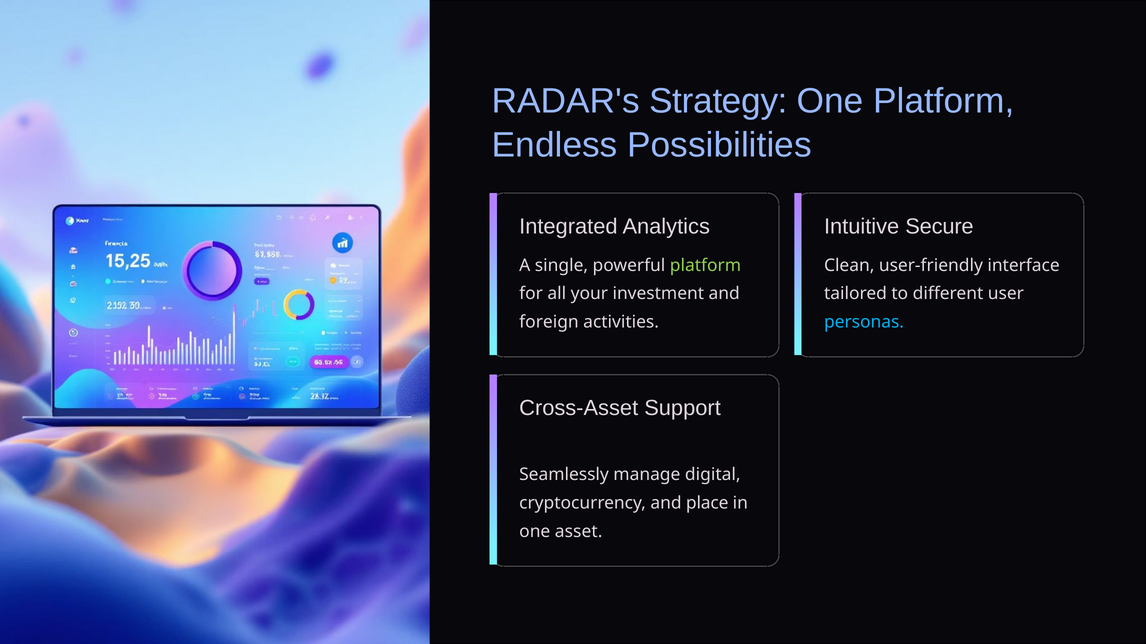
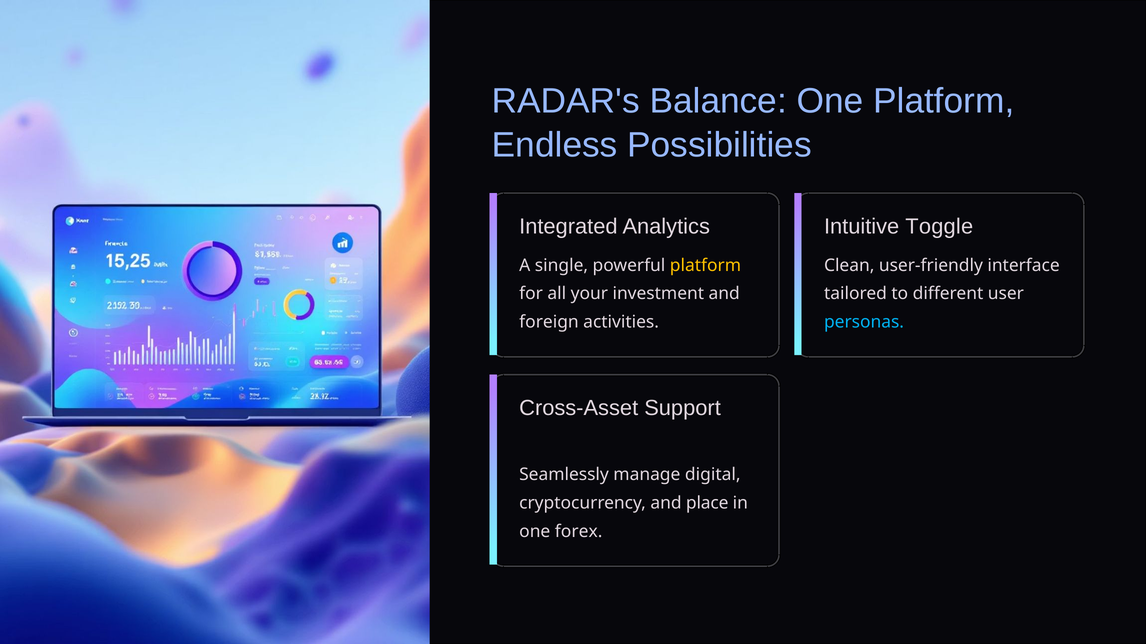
Strategy: Strategy -> Balance (718, 101)
Secure: Secure -> Toggle (939, 227)
platform colour: light green -> yellow (705, 266)
asset: asset -> forex (579, 532)
